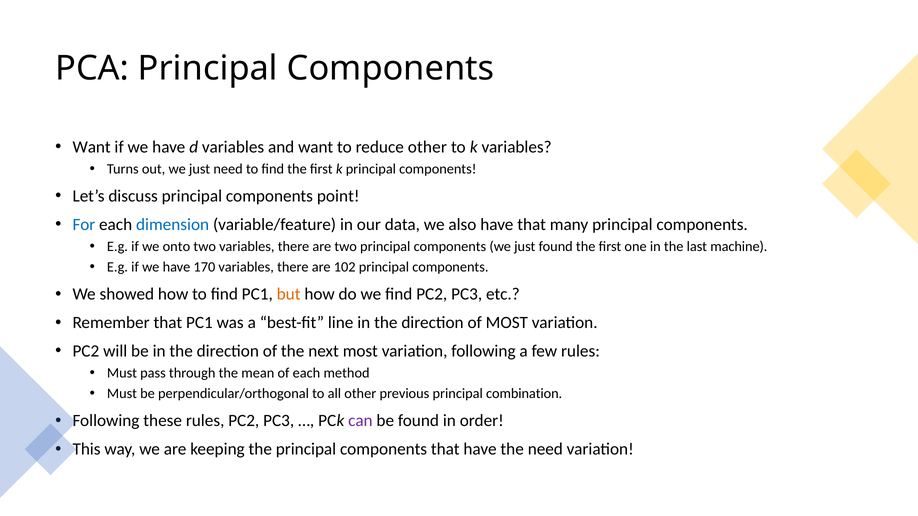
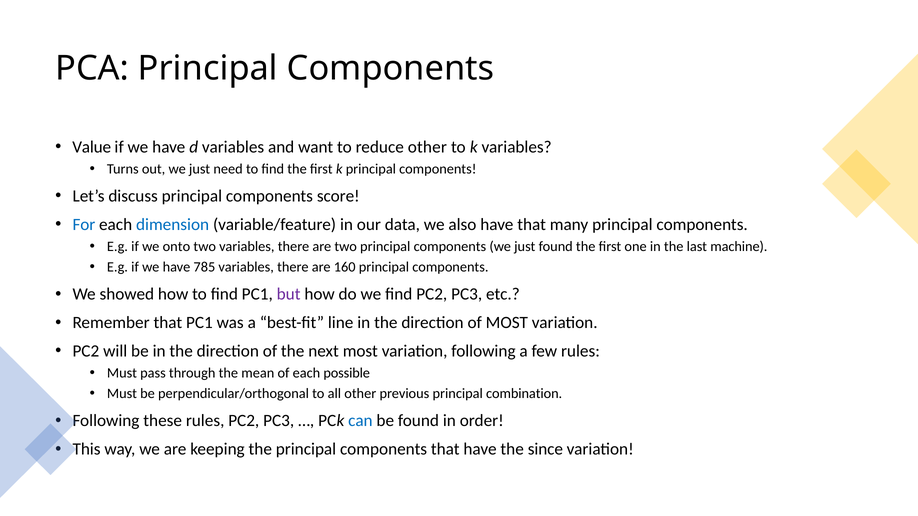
Want: Want -> Value (92, 147)
point: point -> score (338, 196)
170: 170 -> 785 (204, 267)
102: 102 -> 160 (345, 267)
but colour: orange -> purple (289, 294)
method: method -> possible (347, 373)
can colour: purple -> blue (360, 421)
the need: need -> since (545, 449)
